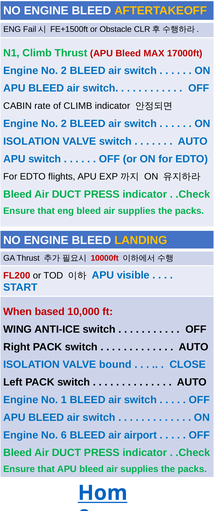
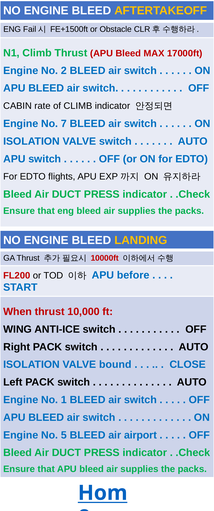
2: 2 -> 7 (64, 124)
visible: visible -> before (133, 276)
When based: based -> thrust (50, 312)
6: 6 -> 5 (64, 436)
